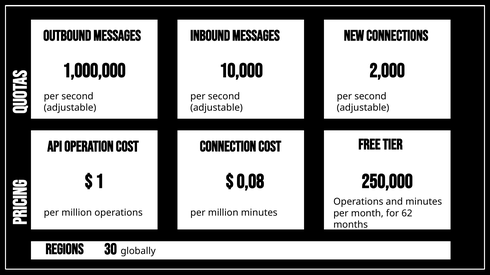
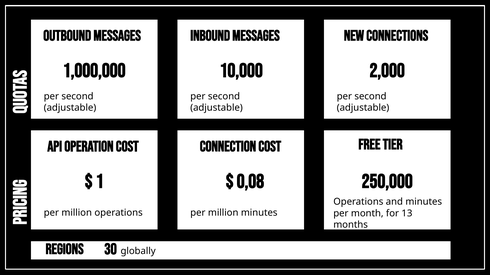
62: 62 -> 13 (407, 214)
